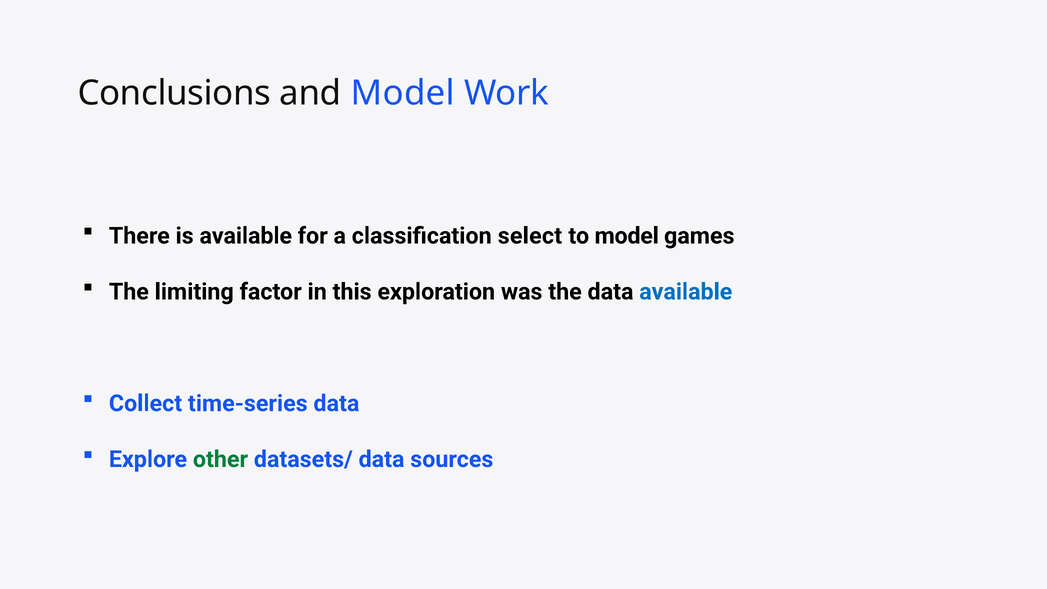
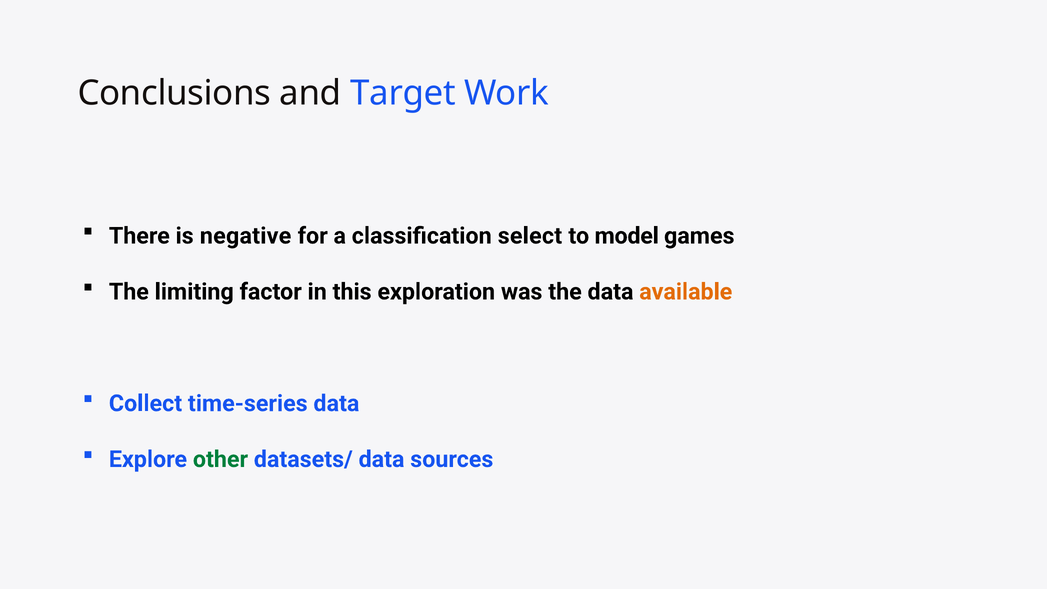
and Model: Model -> Target (403, 93)
is available: available -> negative (246, 236)
available colour: blue -> orange (686, 292)
